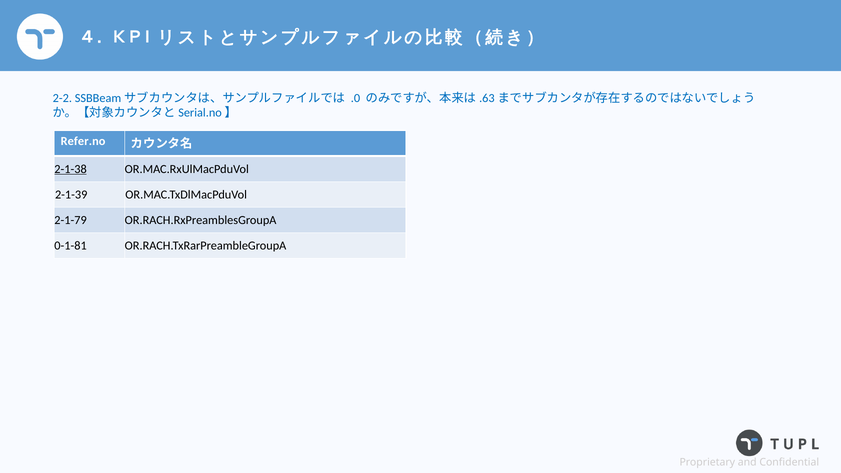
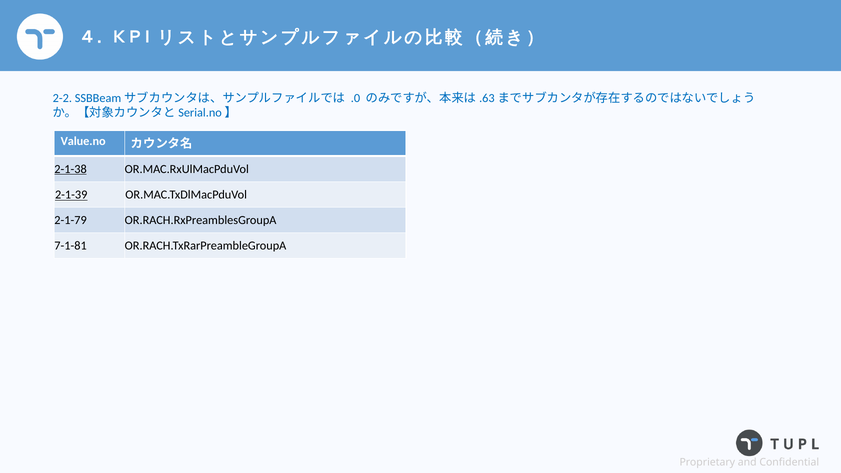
Refer.no: Refer.no -> Value.no (83, 141)
2-1-39 underline: none -> present (71, 195)
0-1-81: 0-1-81 -> 7-1-81 (71, 246)
